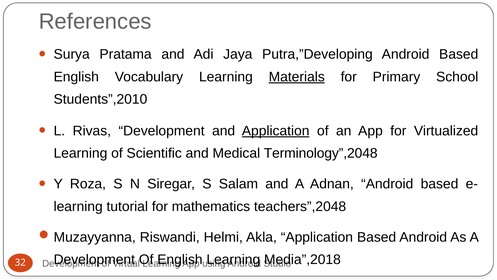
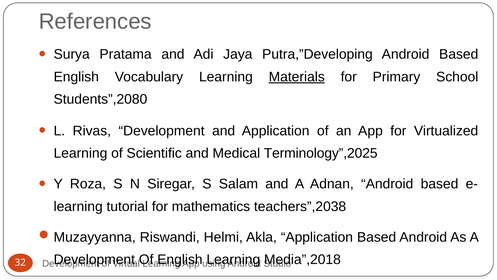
Students”,2010: Students”,2010 -> Students”,2080 (100, 99)
Application underline: present -> none (276, 131)
Terminology”,2048: Terminology”,2048 -> Terminology”,2025 (321, 153)
teachers”,2048: teachers”,2048 -> teachers”,2038 (300, 206)
